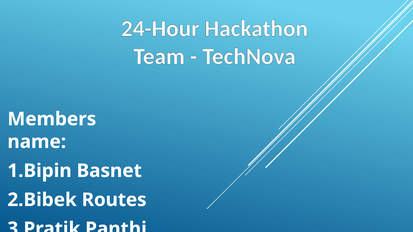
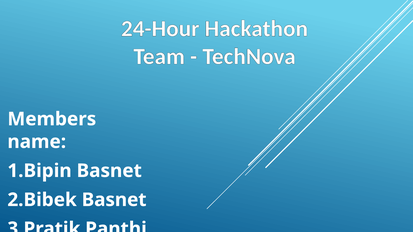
2.Bibek Routes: Routes -> Basnet (114, 200)
